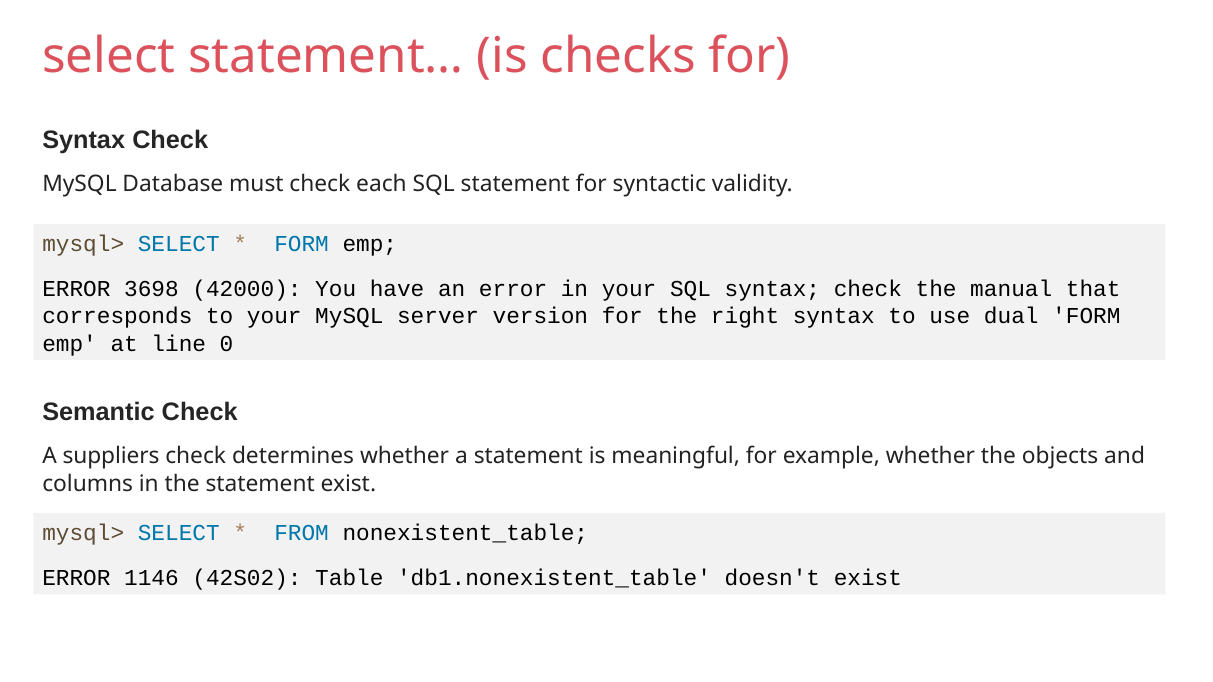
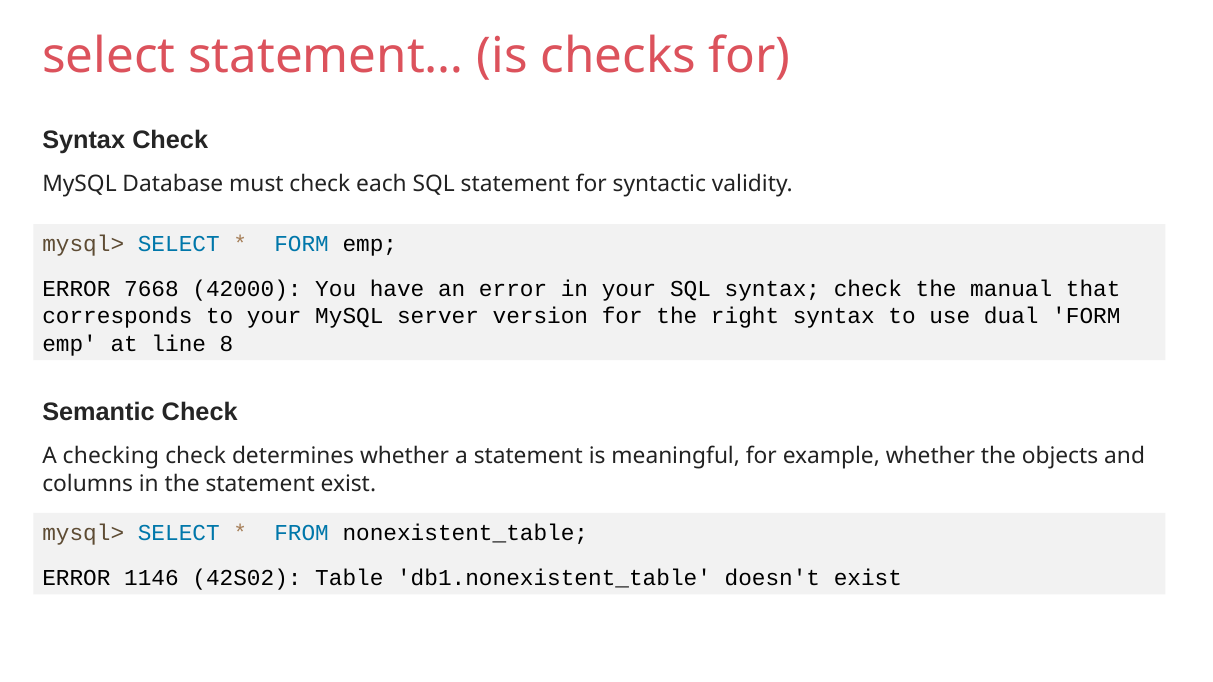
3698: 3698 -> 7668 (151, 289)
0: 0 -> 8 (227, 344)
suppliers: suppliers -> checking (111, 457)
